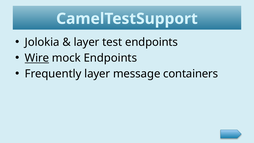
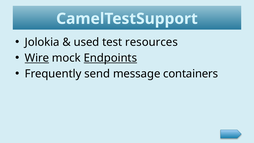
layer: layer -> used (86, 42)
test endpoints: endpoints -> resources (151, 42)
Endpoints underline: none -> present (110, 58)
Frequently layer: layer -> send (97, 74)
